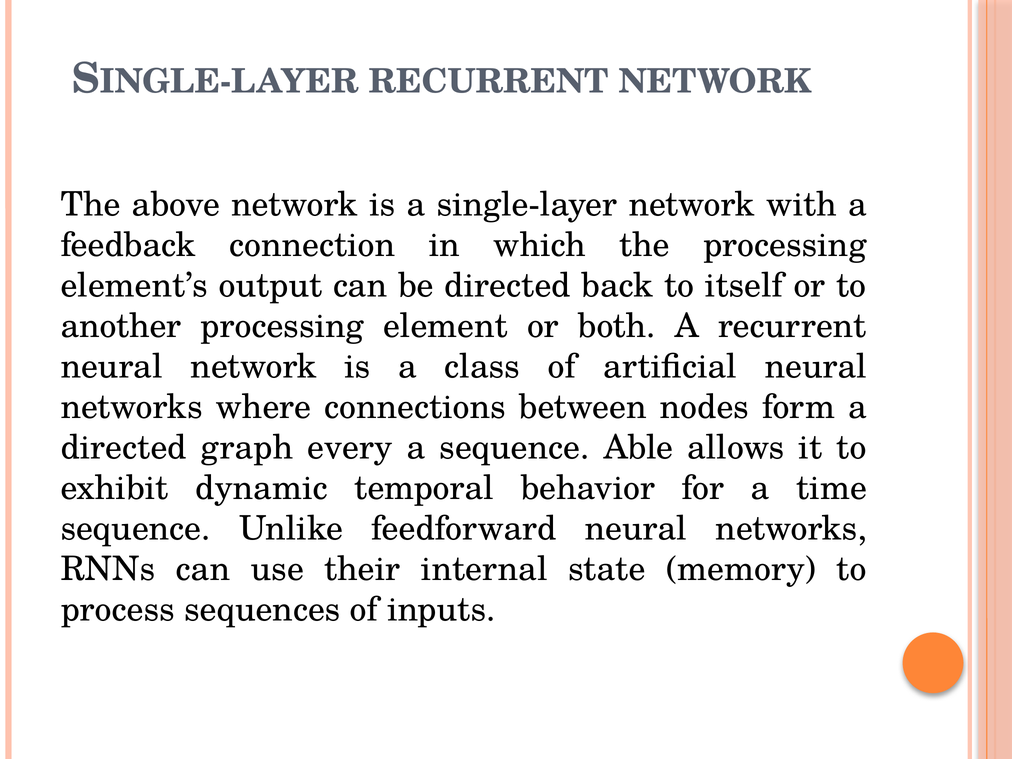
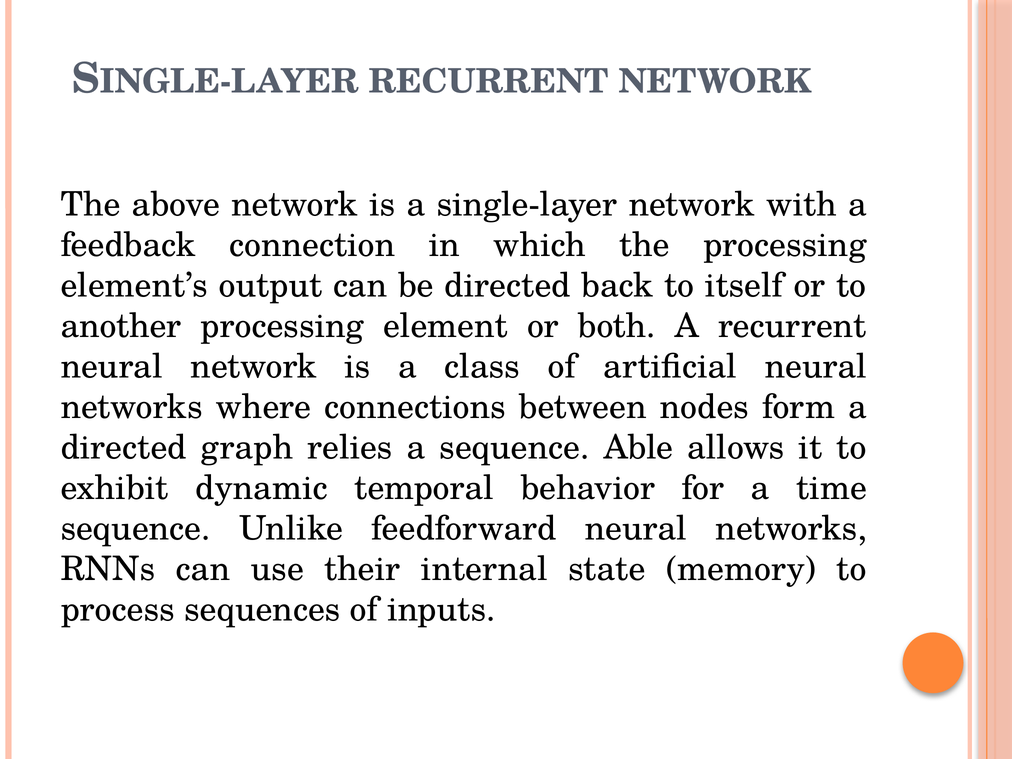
every: every -> relies (350, 448)
